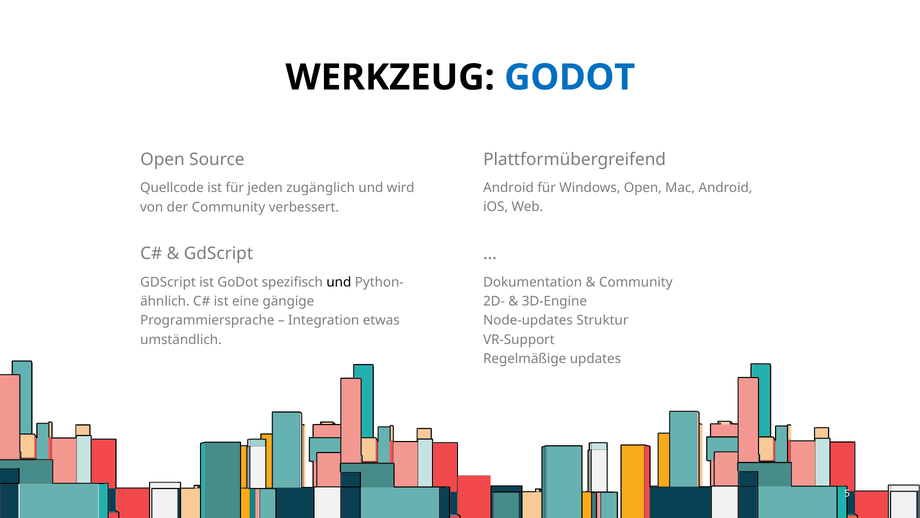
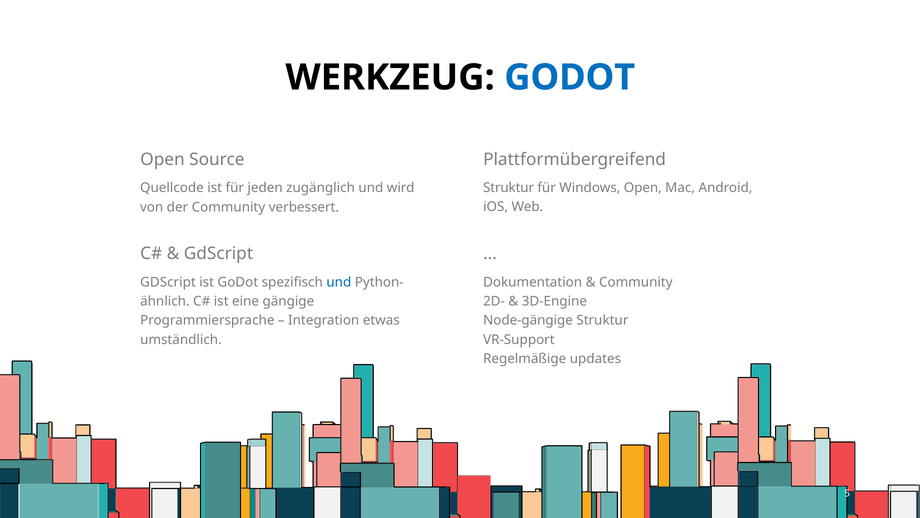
Android: Android -> Struktur (509, 188)
und colour: black -> blue (339, 282)
Node-updates: Node-updates -> Node-gängige (528, 320)
